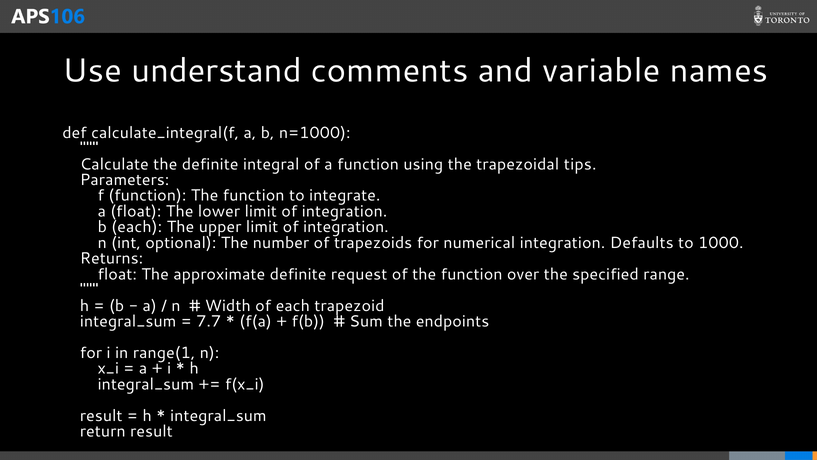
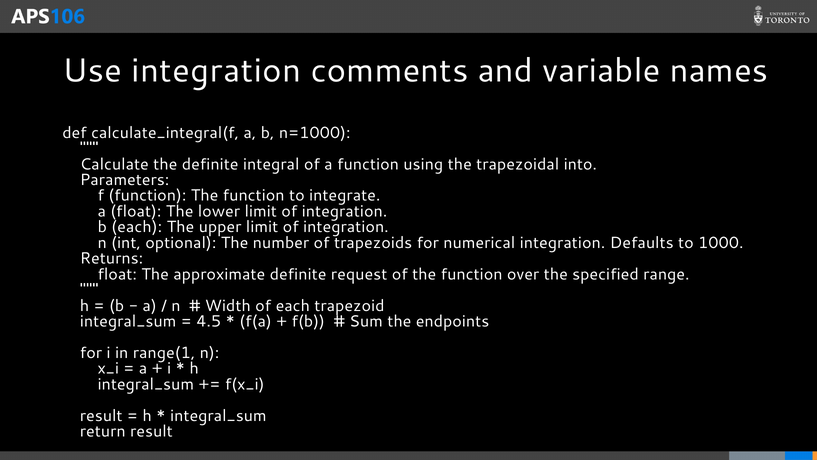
Use understand: understand -> integration (216, 71)
tips: tips -> into (580, 164)
7.7: 7.7 -> 4.5 (209, 321)
